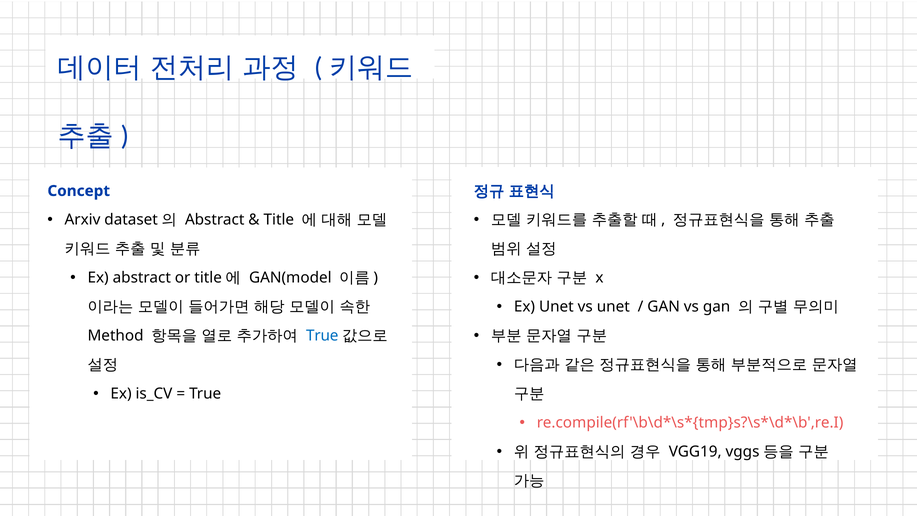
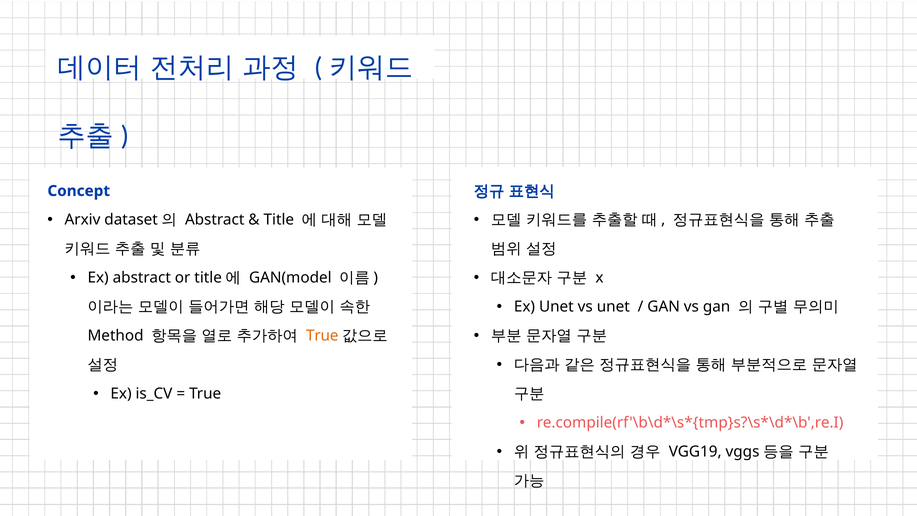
True colour: blue -> orange (322, 336)
